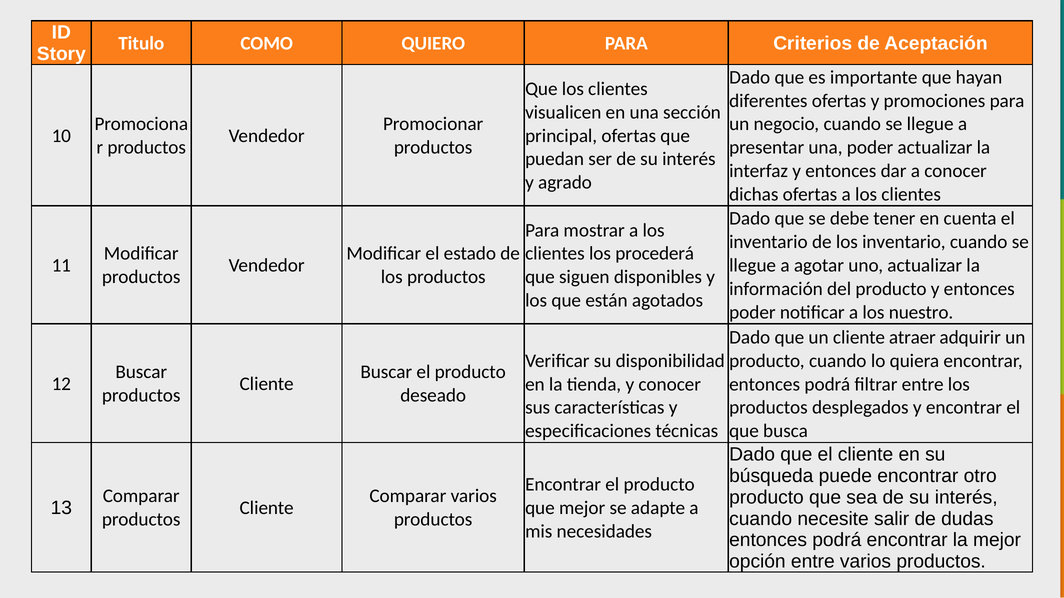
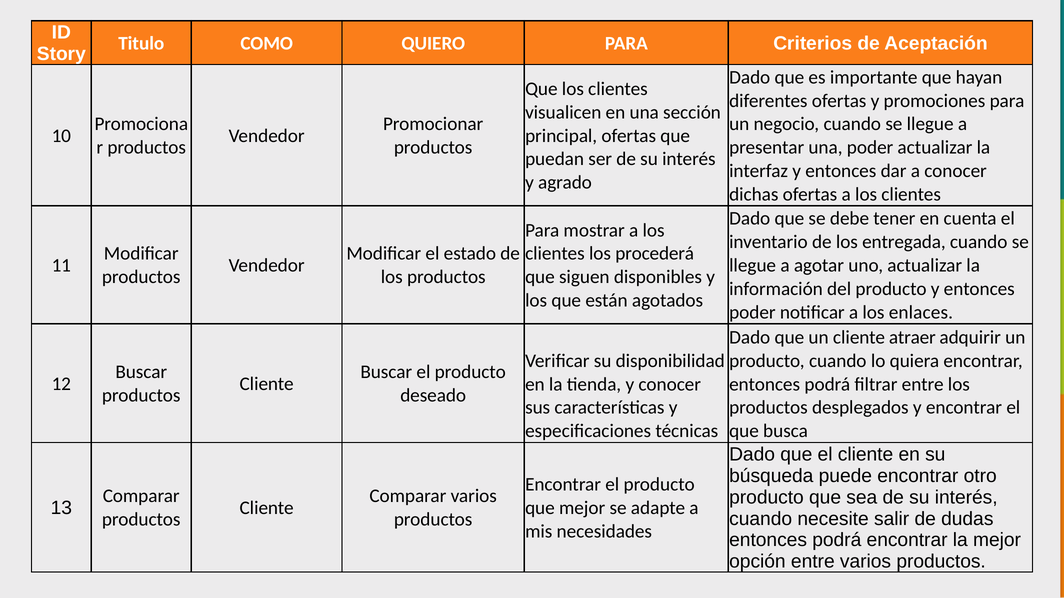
los inventario: inventario -> entregada (904, 242)
nuestro: nuestro -> enlaces (921, 312)
